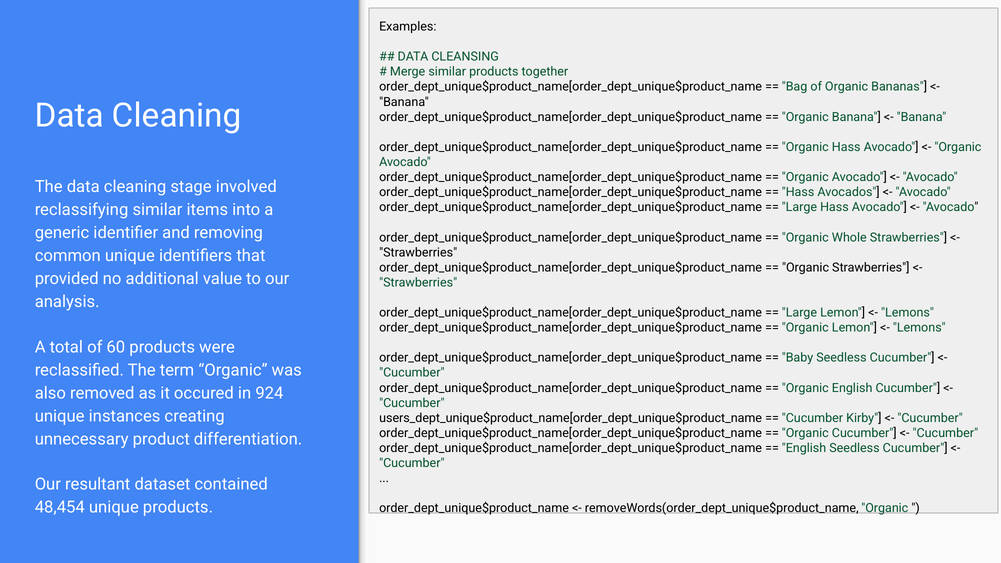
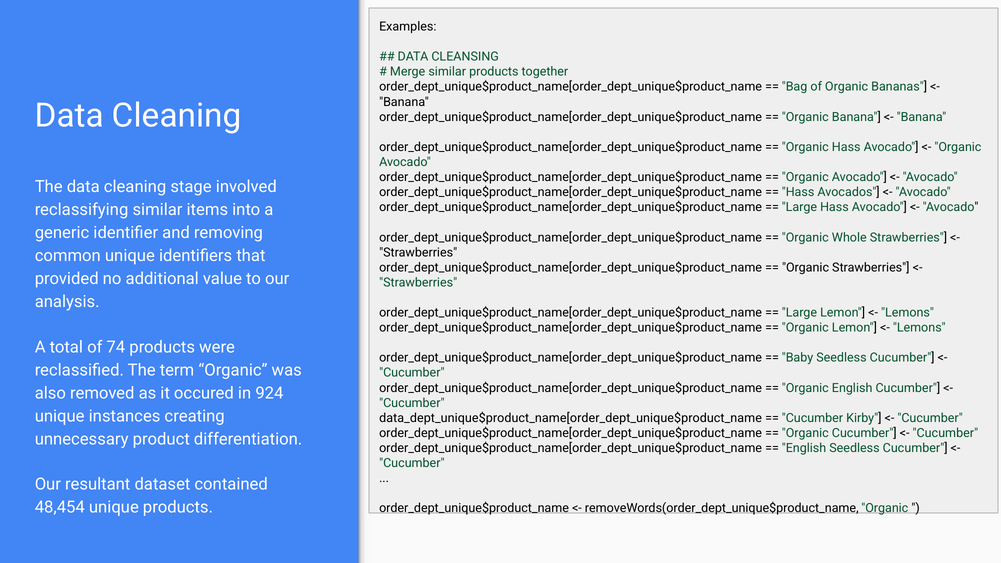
60: 60 -> 74 (116, 347)
users_dept_unique$product_name[order_dept_unique$product_name: users_dept_unique$product_name[order_dept_unique$product_name -> data_dept_unique$product_name[order_dept_unique$product_name (571, 418)
